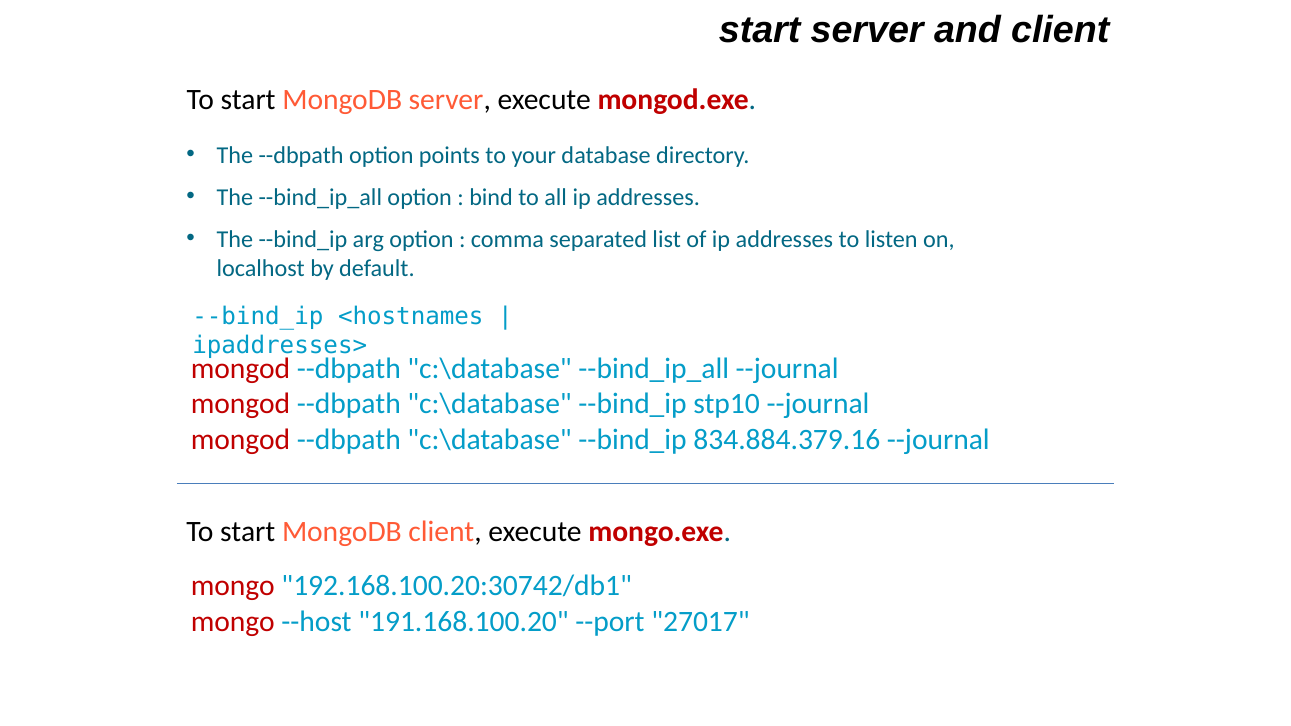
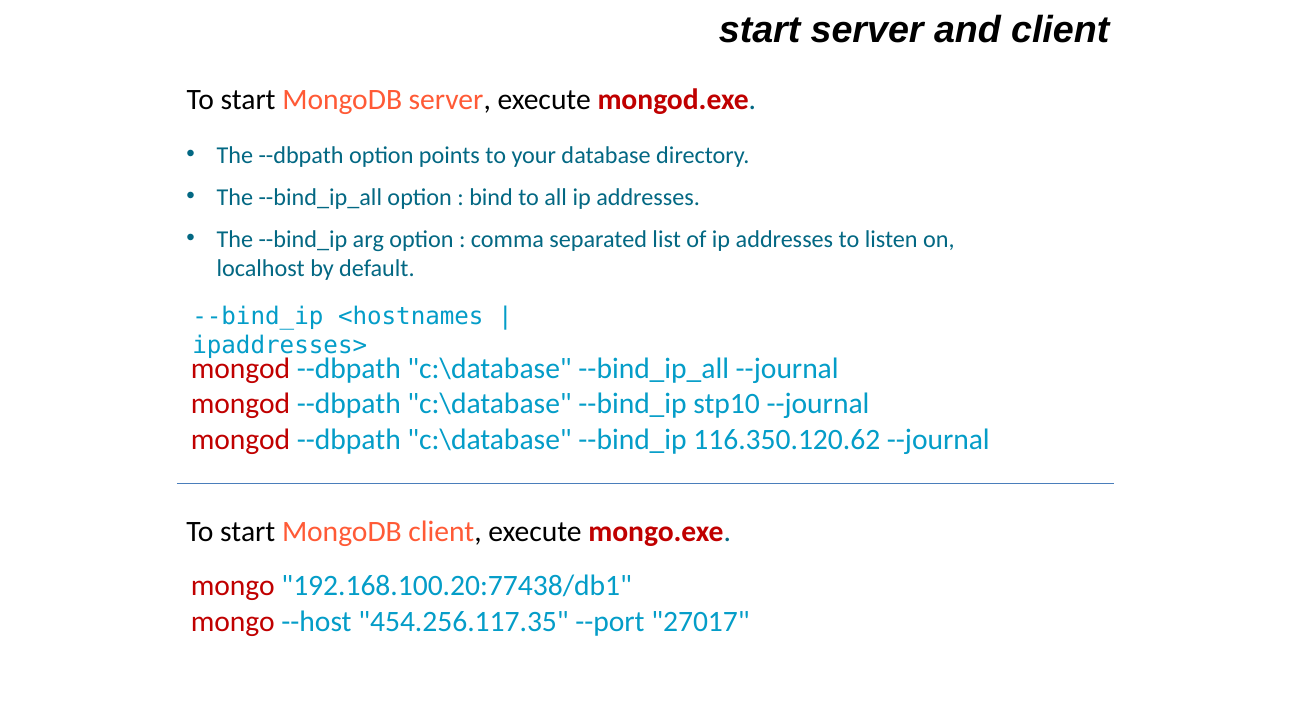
834.884.379.16: 834.884.379.16 -> 116.350.120.62 (787, 440)
192.168.100.20:30742/db1: 192.168.100.20:30742/db1 -> 192.168.100.20:77438/db1 (457, 586)
191.168.100.20: 191.168.100.20 -> 454.256.117.35 (464, 622)
